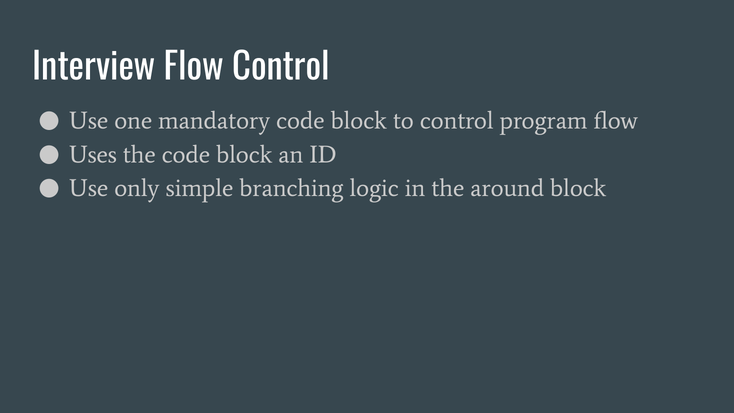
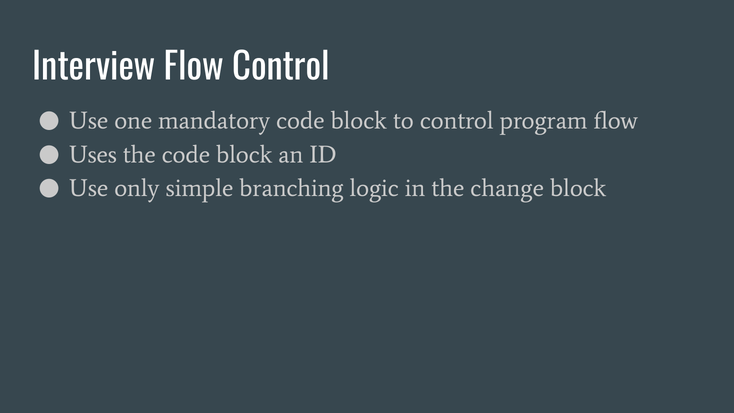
around: around -> change (507, 188)
